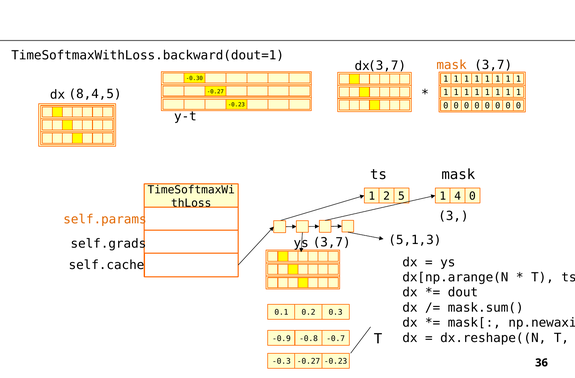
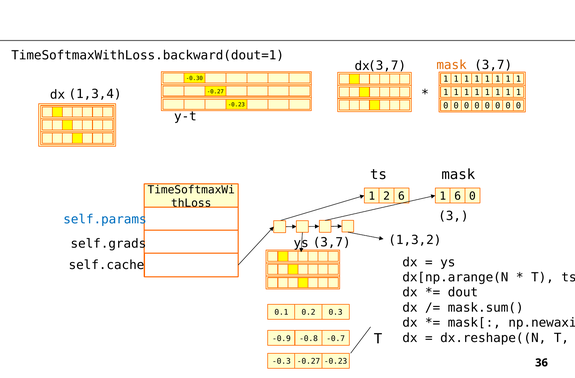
8,4,5: 8,4,5 -> 1,3,4 (95, 94)
2 5: 5 -> 6 (401, 196)
1 4: 4 -> 6 (458, 196)
self.params colour: orange -> blue (105, 219)
5,1,3: 5,1,3 -> 1,3,2 (415, 240)
